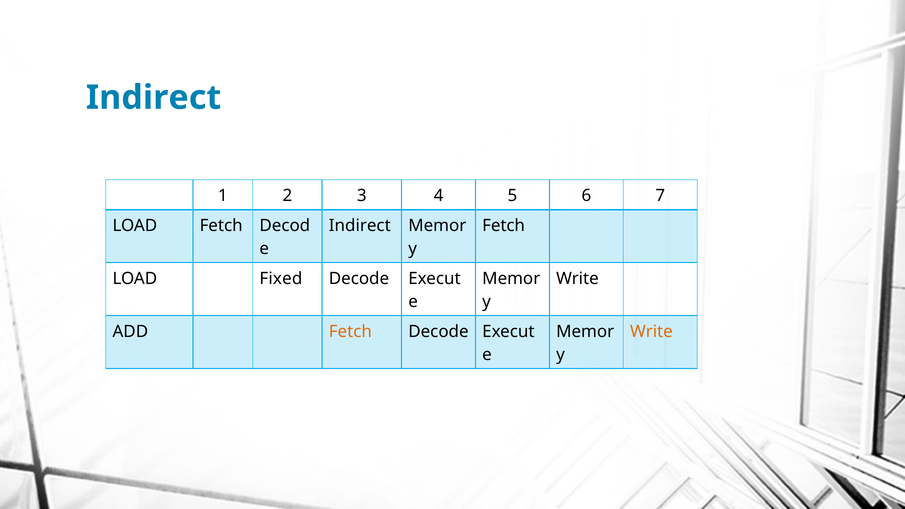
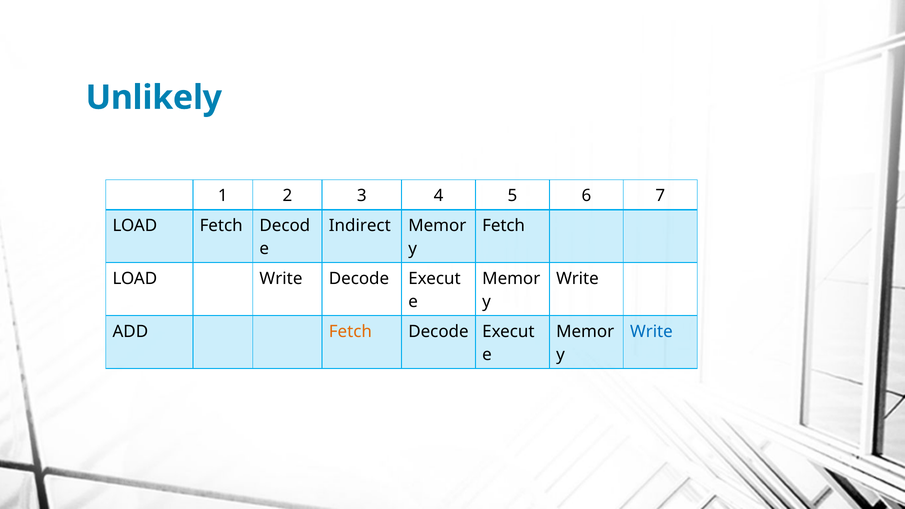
Indirect: Indirect -> Unlikely (154, 98)
LOAD Fixed: Fixed -> Write (281, 279)
Write colour: orange -> blue (651, 332)
